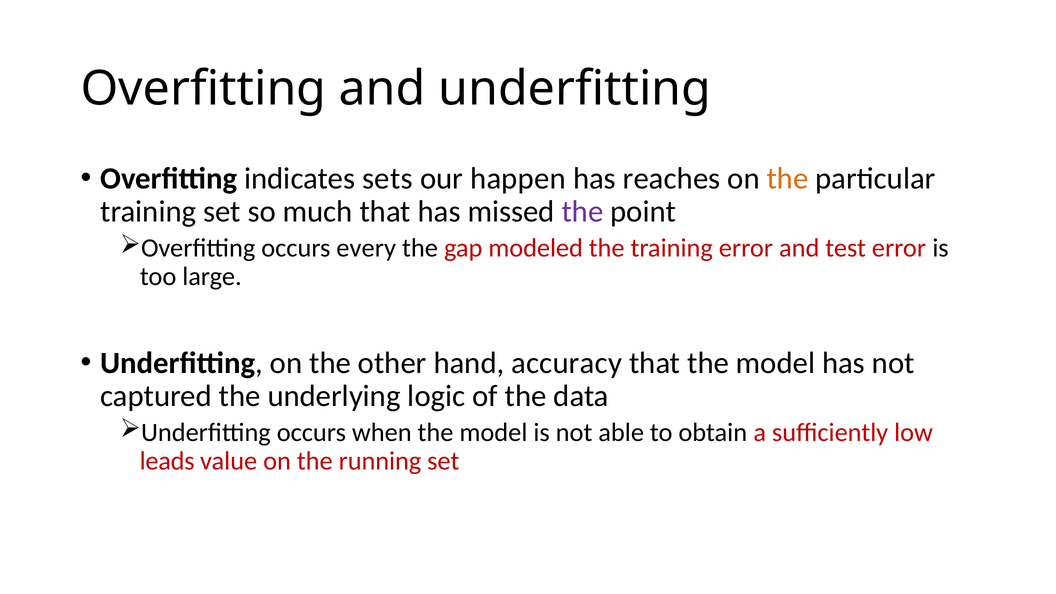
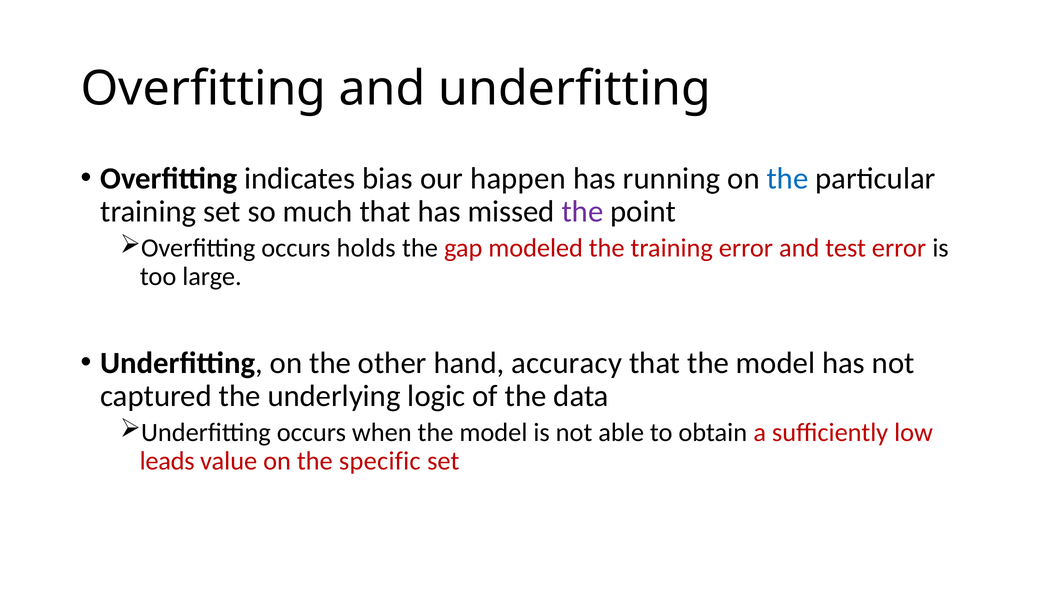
sets: sets -> bias (387, 179)
reaches: reaches -> running (672, 179)
the colour: orange -> blue (788, 179)
every: every -> holds (366, 248)
running: running -> specific (380, 461)
